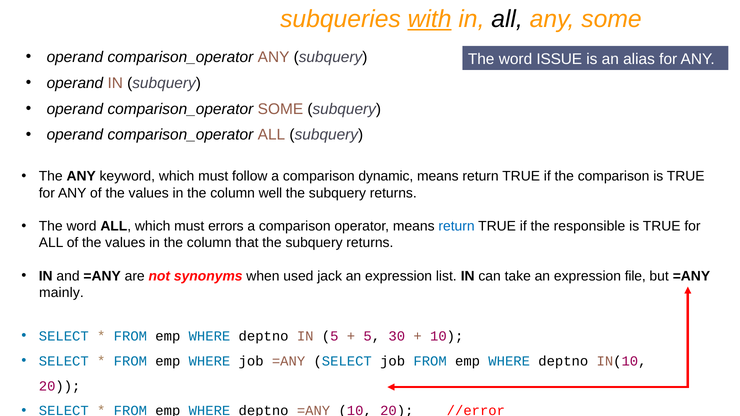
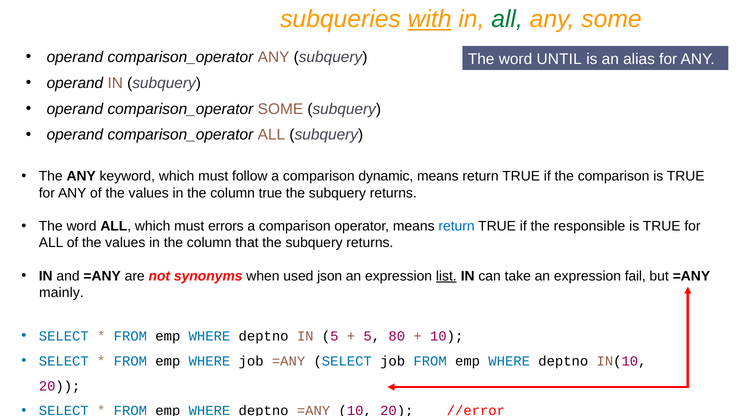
all colour: black -> green (507, 19)
ISSUE: ISSUE -> UNTIL (559, 59)
column well: well -> true (270, 193)
jack: jack -> json (330, 276)
list underline: none -> present (446, 276)
file: file -> fail (635, 276)
30: 30 -> 80 (397, 336)
